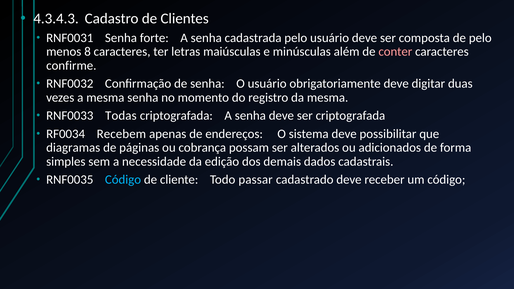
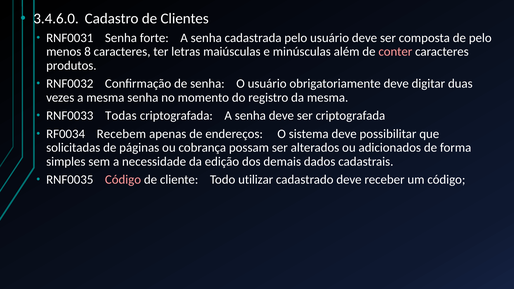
4.3.4.3: 4.3.4.3 -> 3.4.6.0 (56, 19)
confirme: confirme -> produtos (71, 66)
diagramas: diagramas -> solicitadas (73, 148)
Código colour: light blue -> pink (123, 180)
passar: passar -> utilizar (256, 180)
